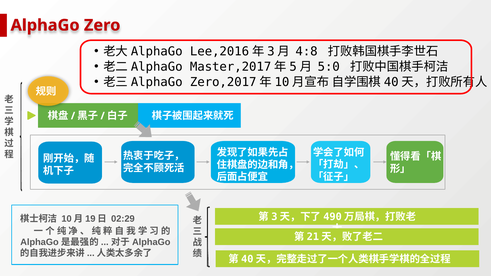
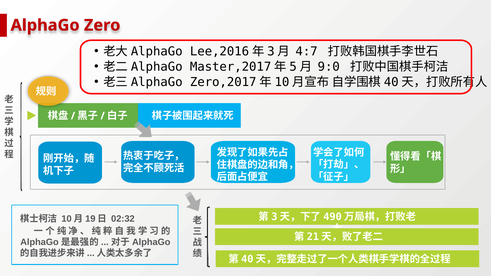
4:8: 4:8 -> 4:7 (307, 51)
5:0: 5:0 -> 9:0 (329, 67)
02:29: 02:29 -> 02:32 (123, 219)
